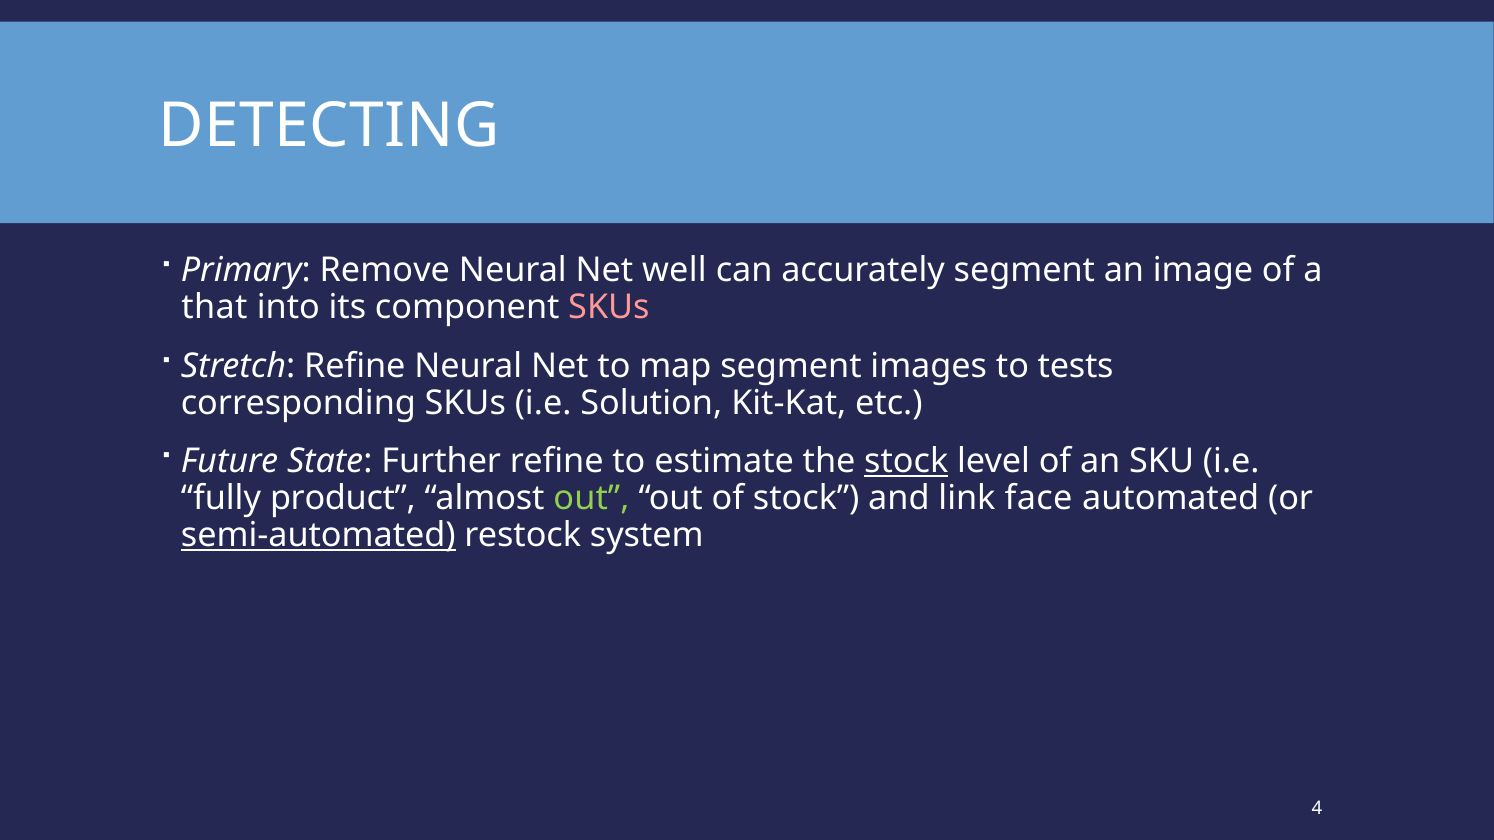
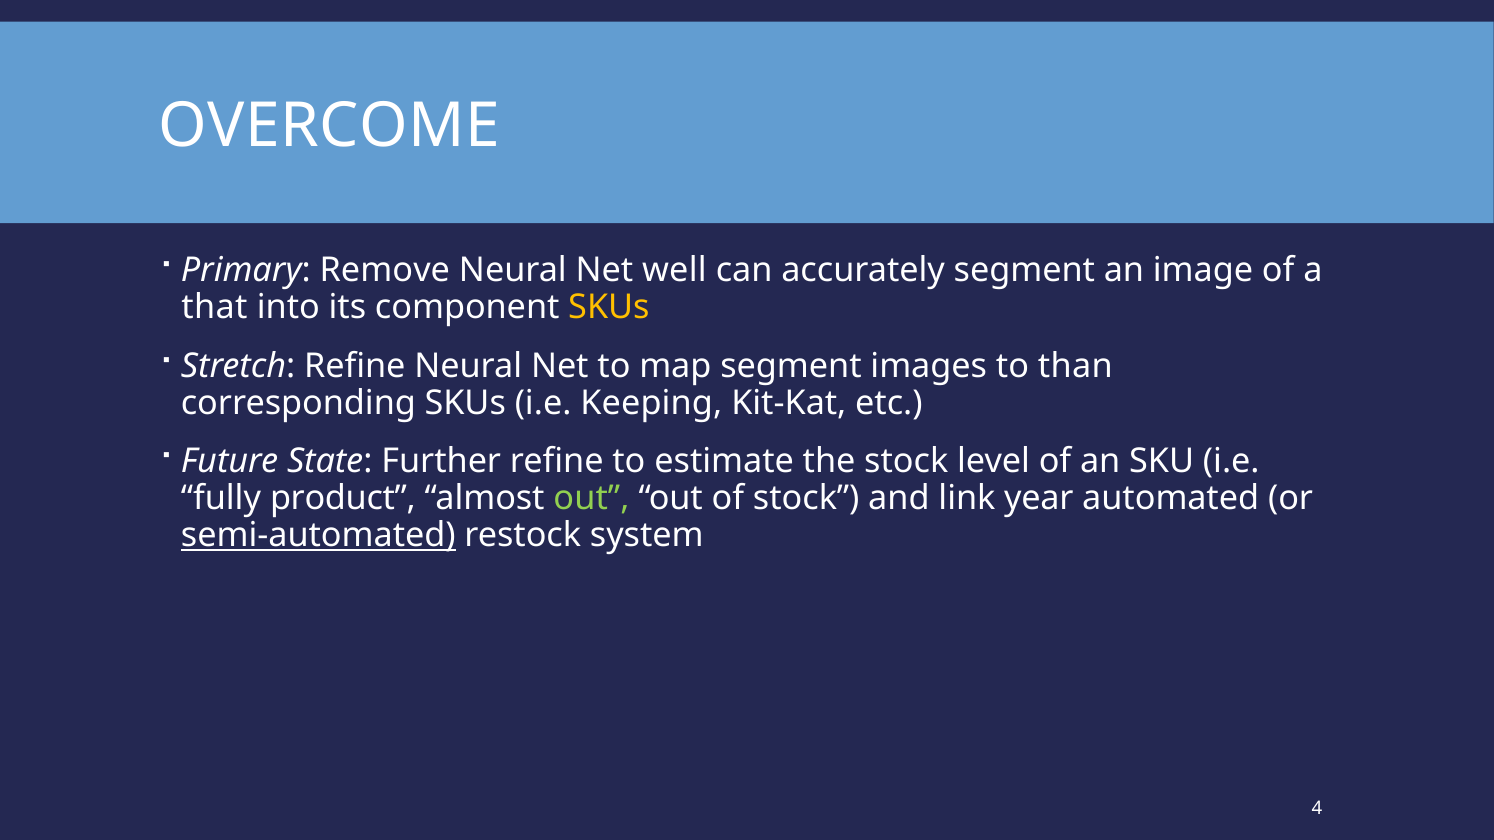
DETECTING: DETECTING -> OVERCOME (329, 126)
SKUs colour: pink -> yellow (609, 307)
tests: tests -> than (1075, 366)
Solution: Solution -> Keeping (651, 403)
stock underline: present -> none (906, 462)
face: face -> year (1039, 499)
